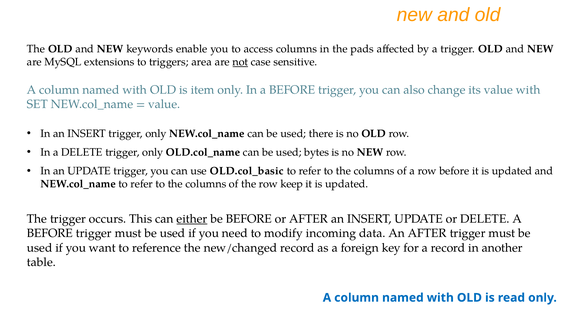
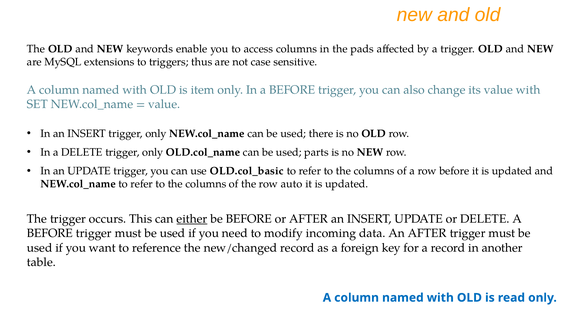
area: area -> thus (202, 62)
not underline: present -> none (240, 62)
bytes: bytes -> parts (316, 153)
keep: keep -> auto (292, 184)
